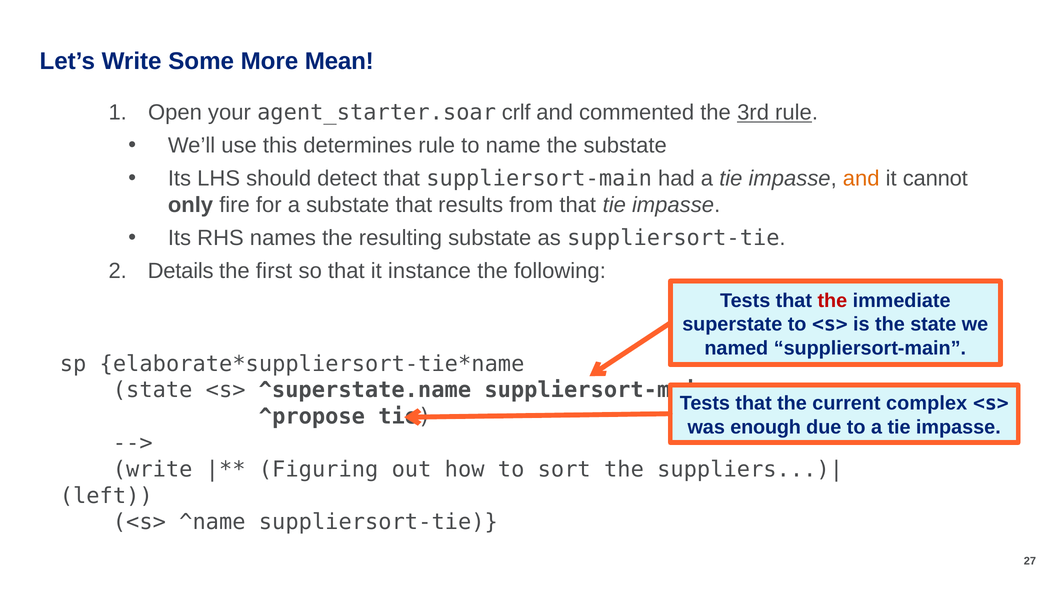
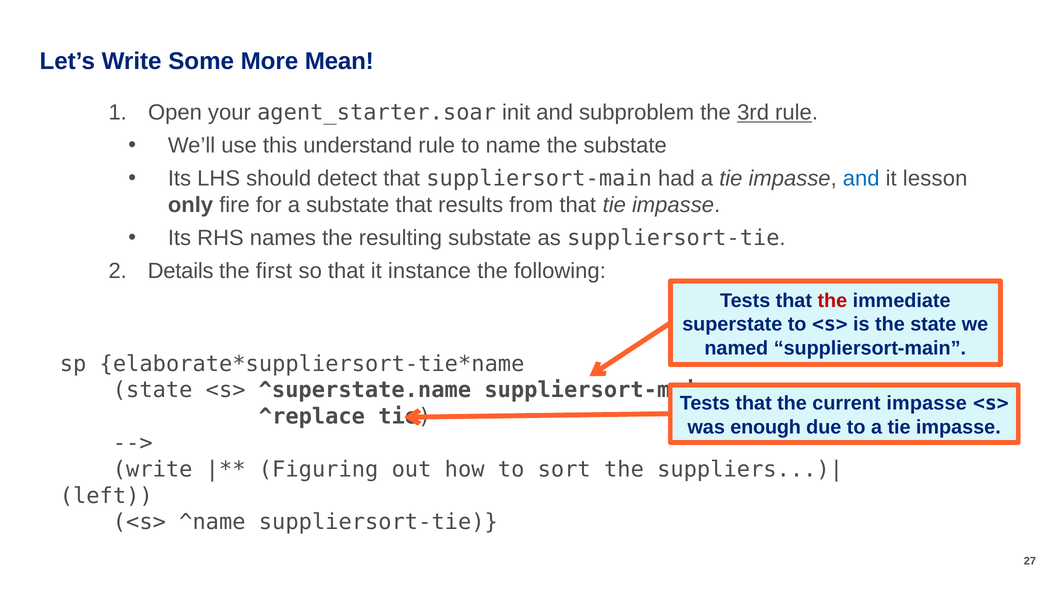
crlf: crlf -> init (516, 112)
commented: commented -> subproblem (637, 112)
determines: determines -> understand (358, 145)
and colour: orange -> blue (861, 179)
cannot: cannot -> lesson (935, 179)
current complex: complex -> impasse (927, 403)
^propose: ^propose -> ^replace (312, 417)
